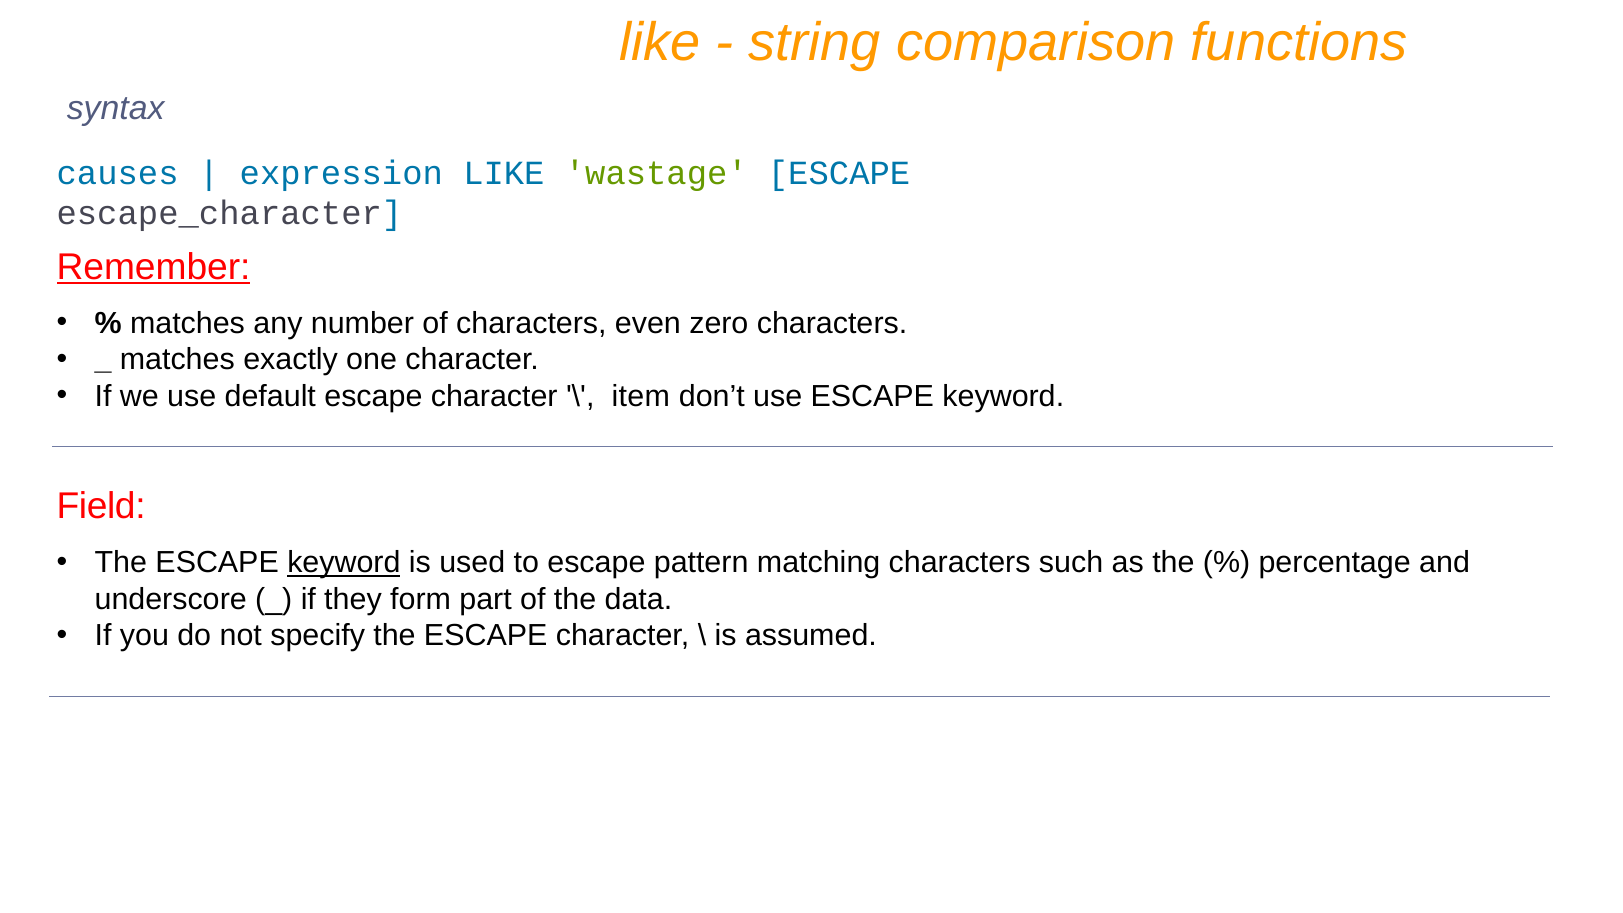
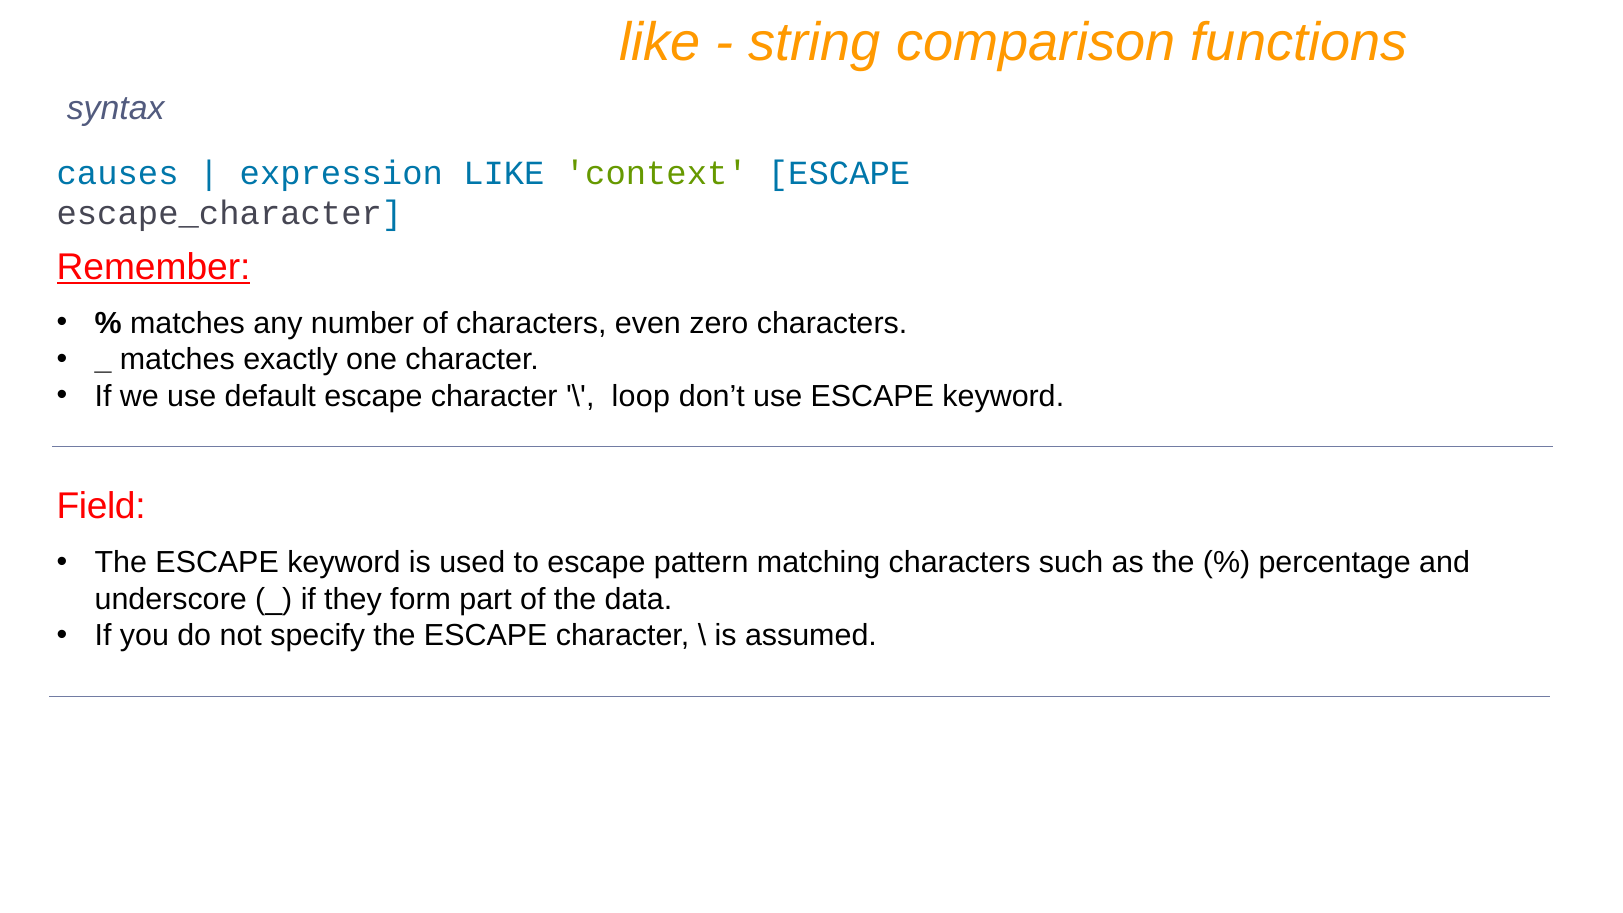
wastage: wastage -> context (656, 173)
item: item -> loop (641, 396)
keyword underline: present -> none (344, 563)
